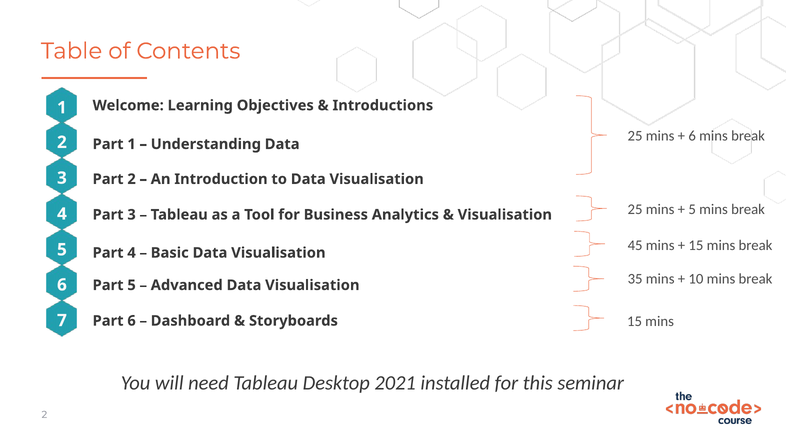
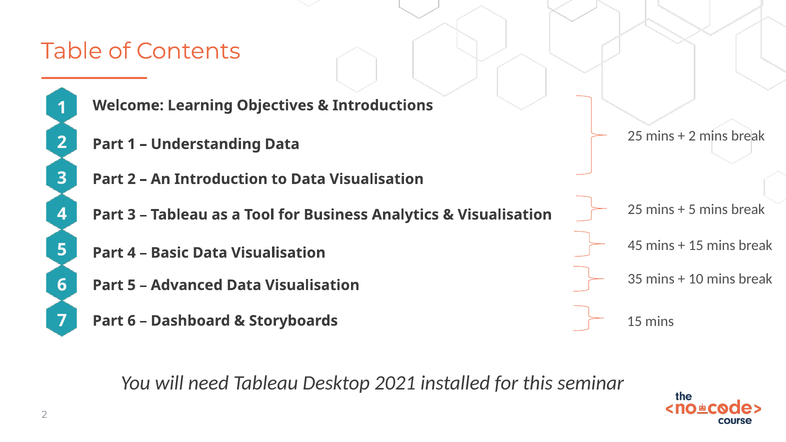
6: 6 -> 2 (692, 136)
